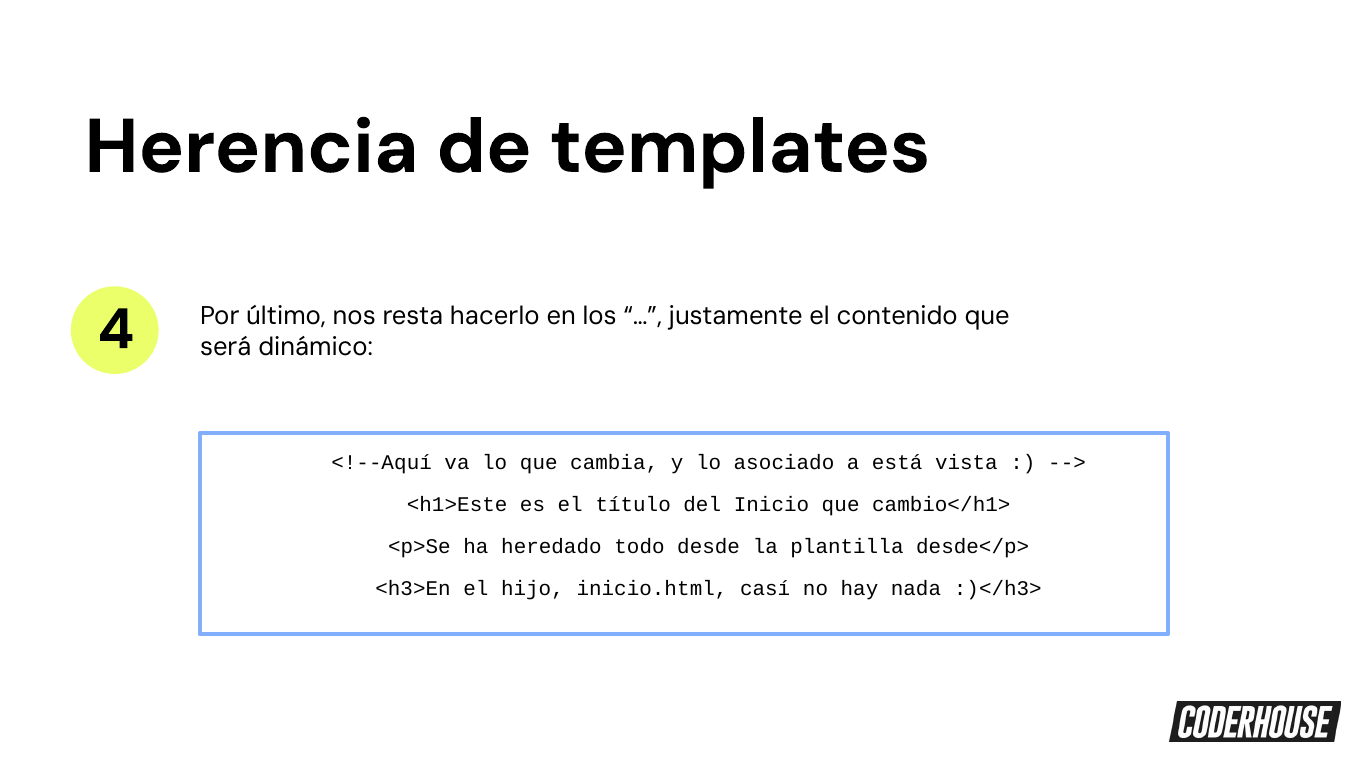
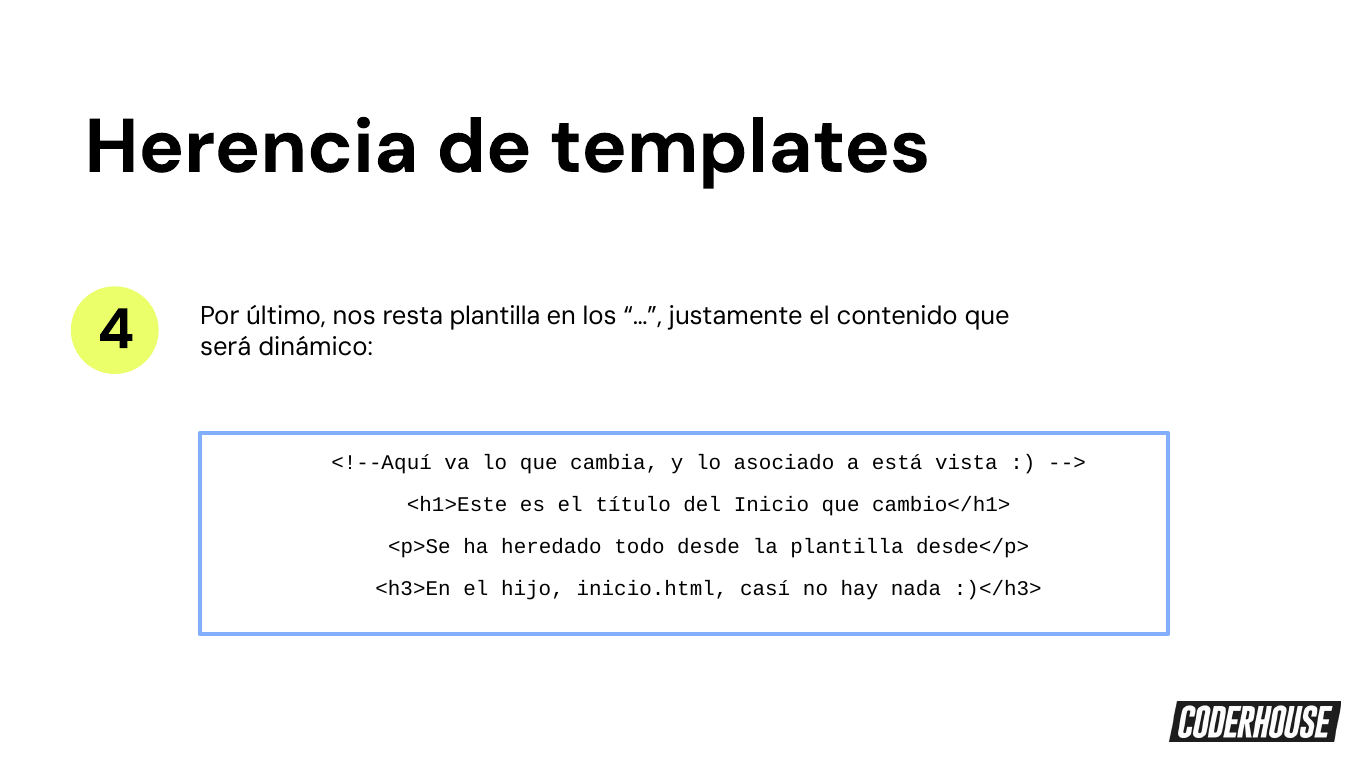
resta hacerlo: hacerlo -> plantilla (495, 316)
